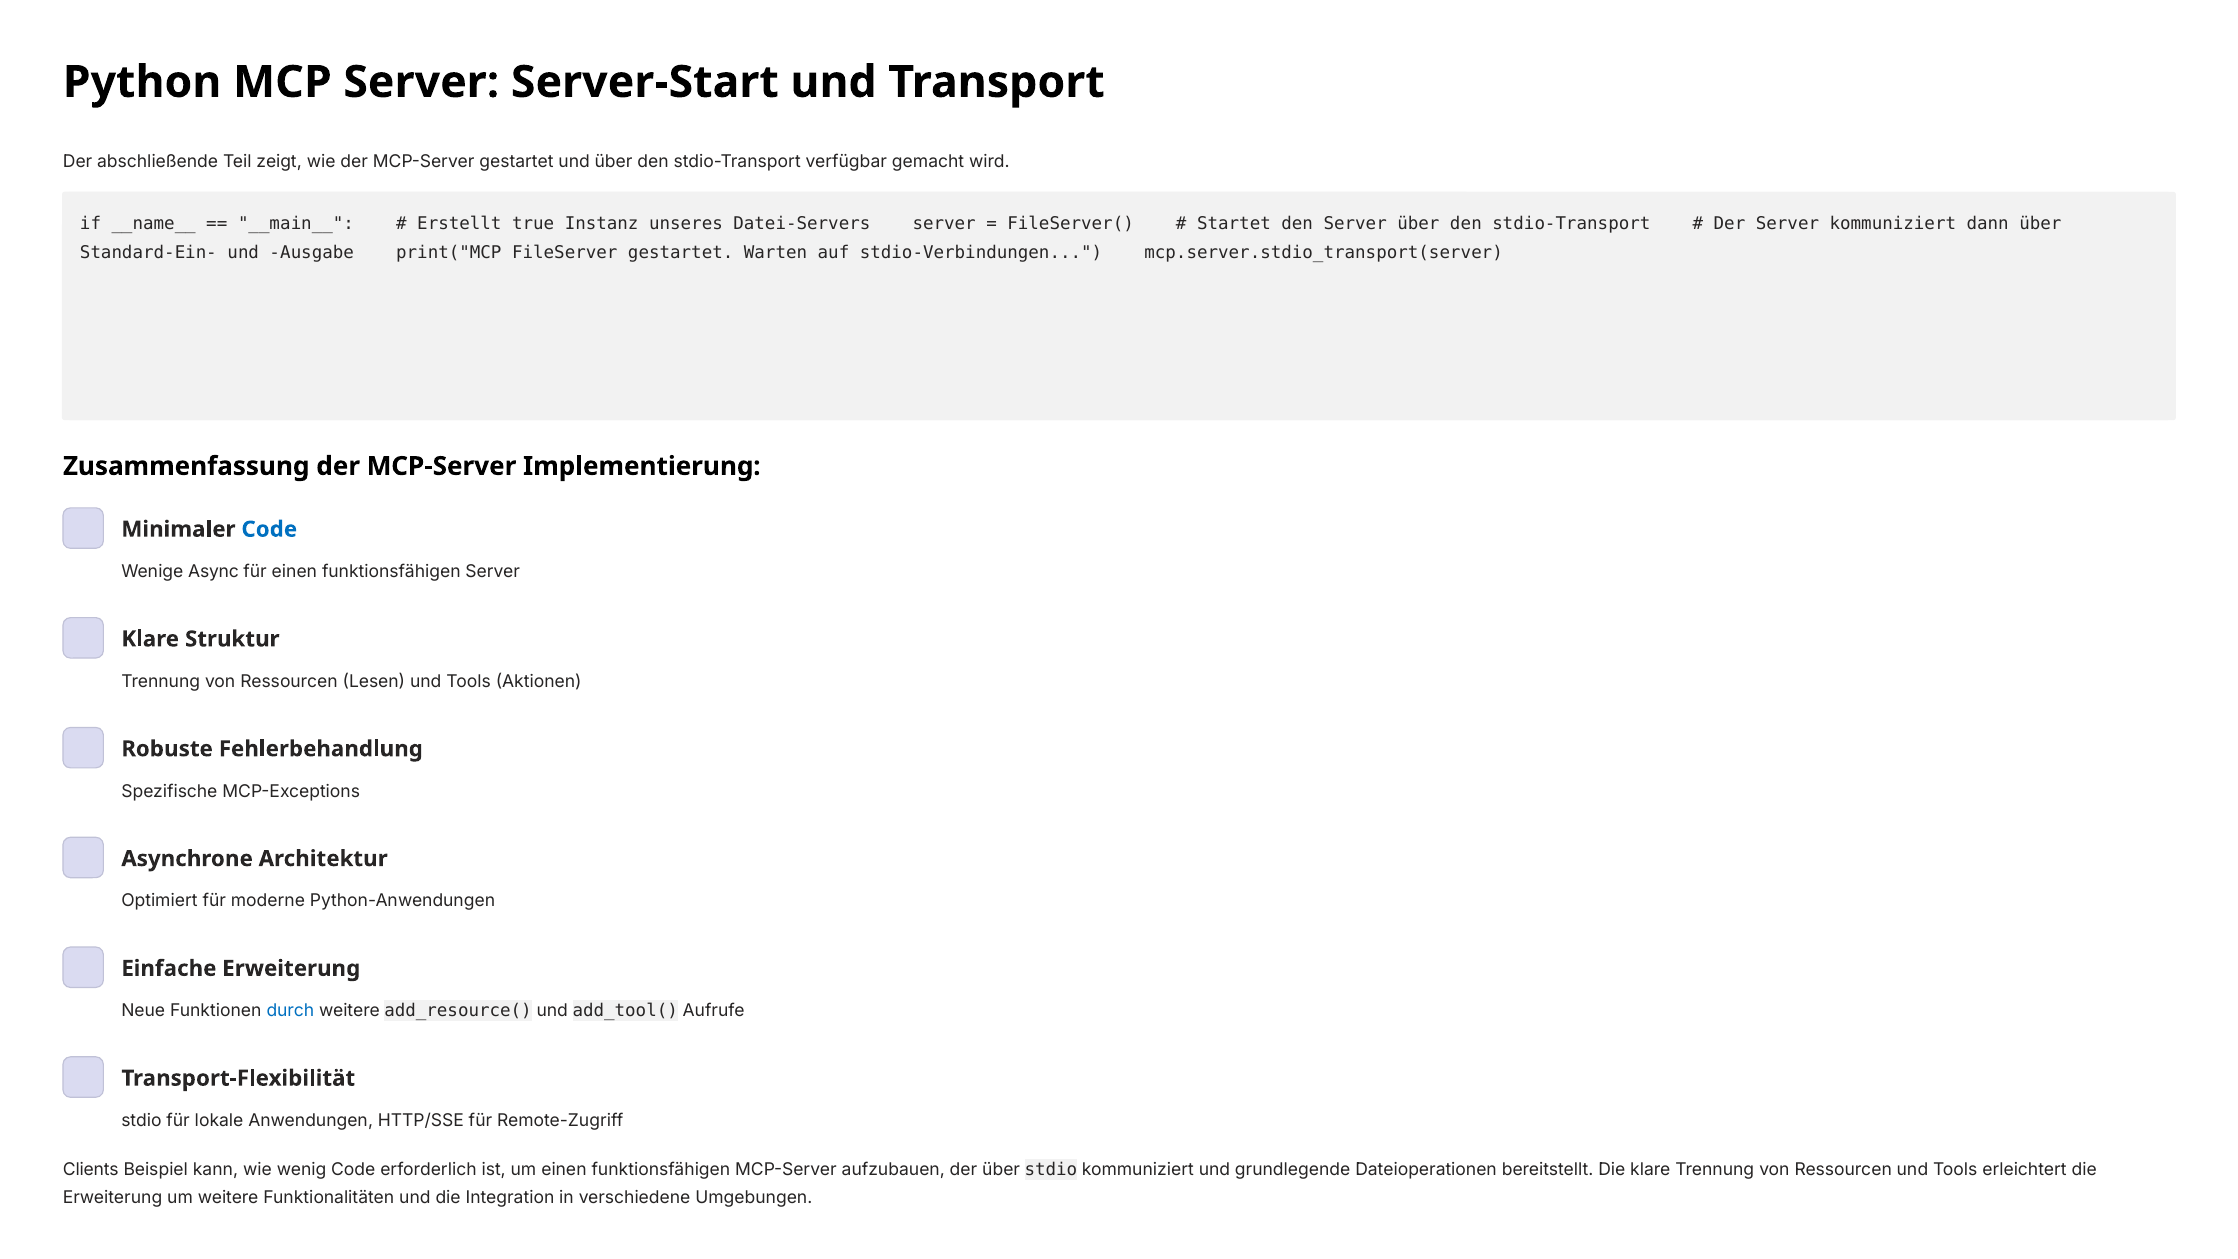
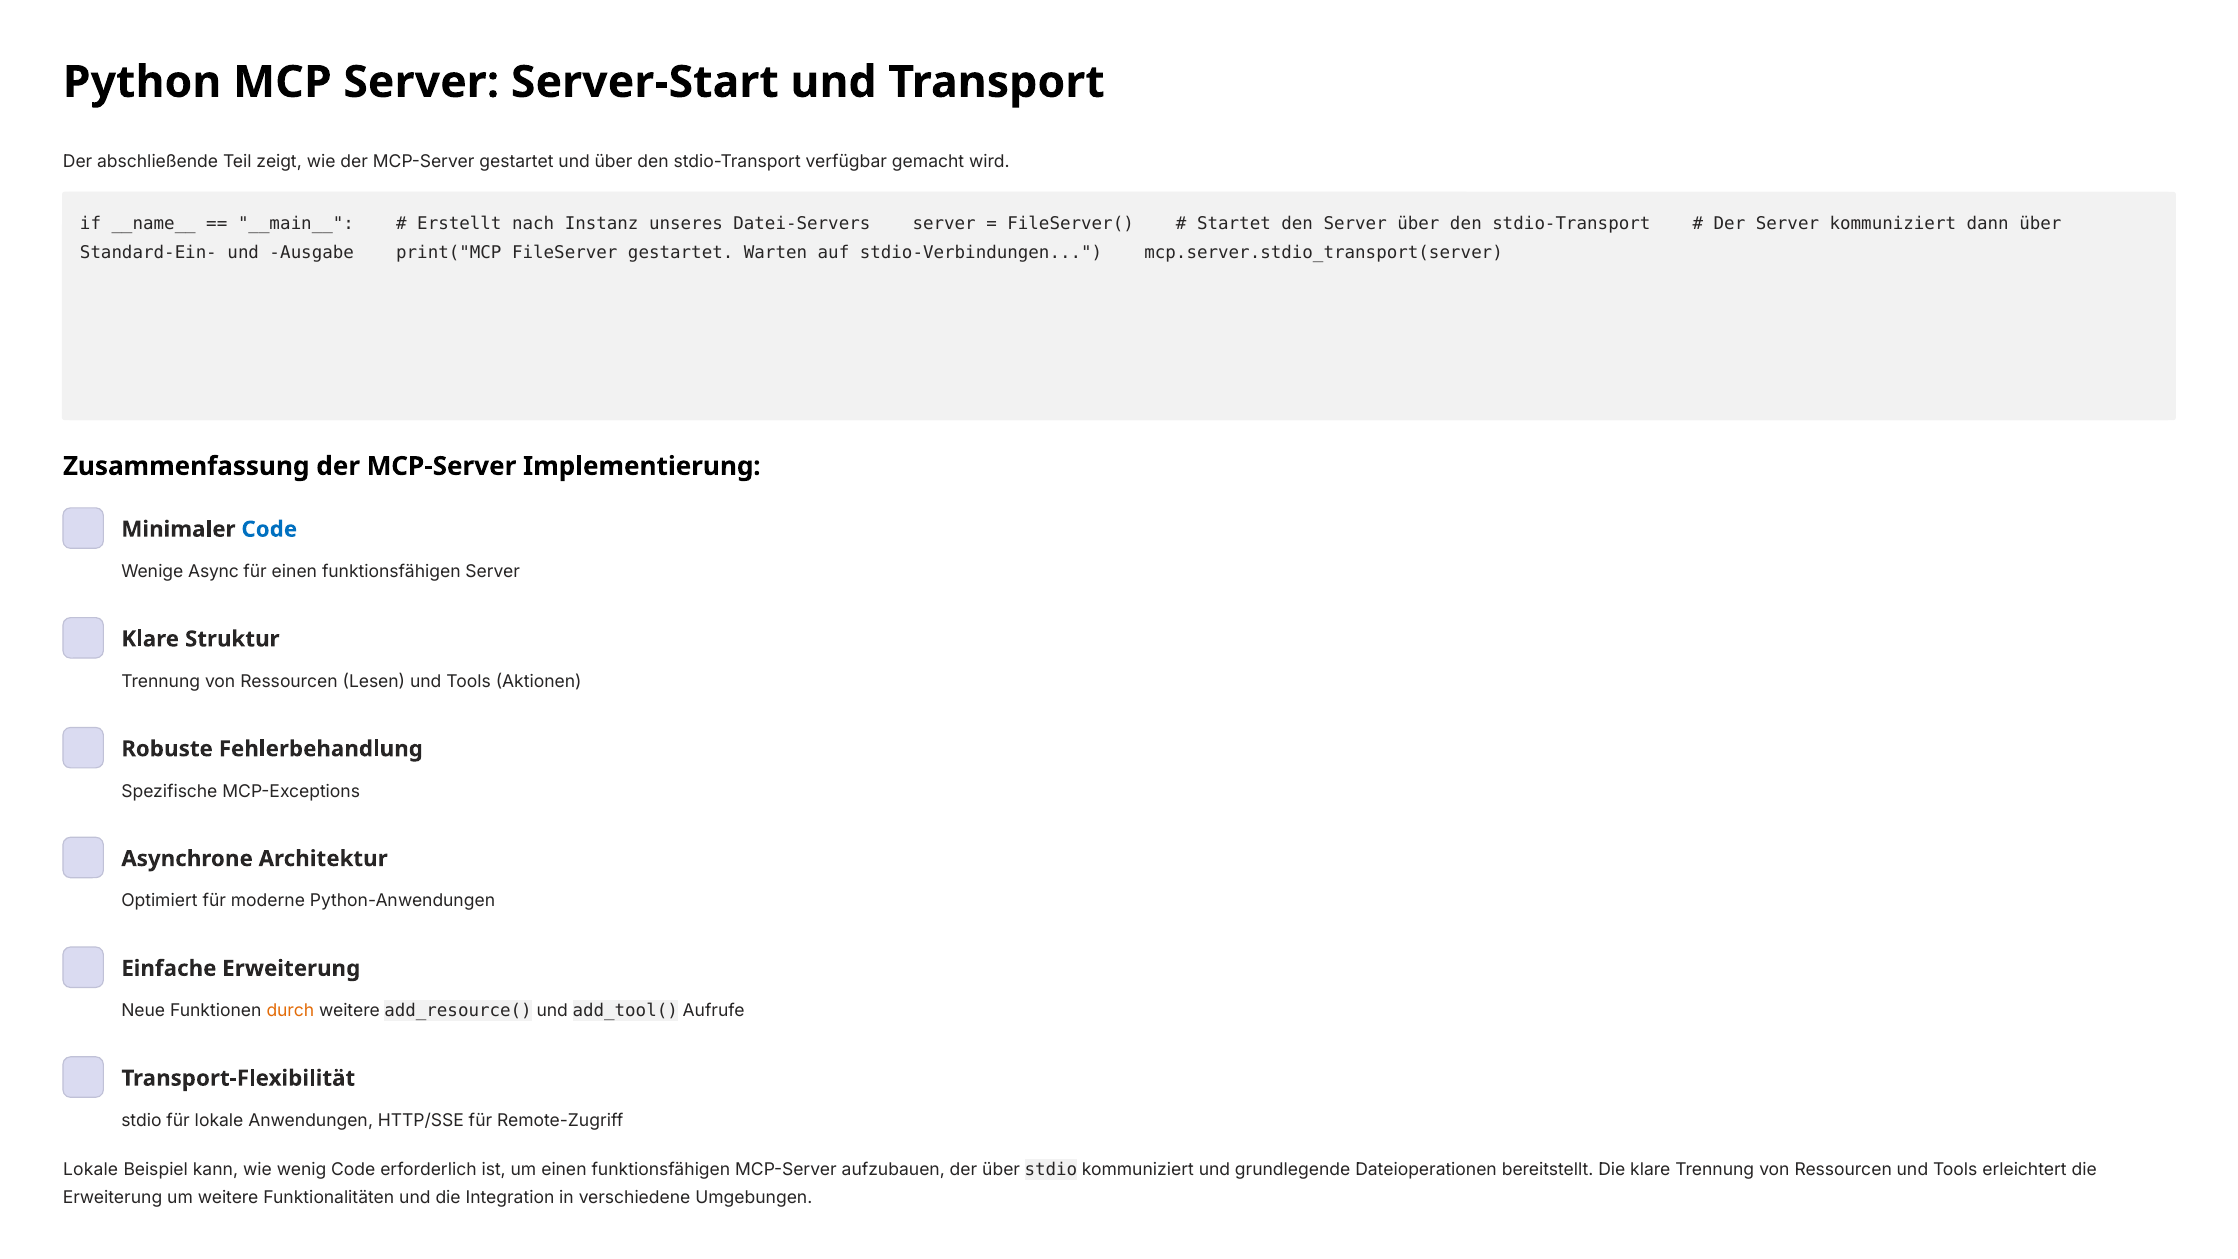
true: true -> nach (533, 224)
durch colour: blue -> orange (290, 1011)
Clients: Clients -> Lokale (91, 1170)
